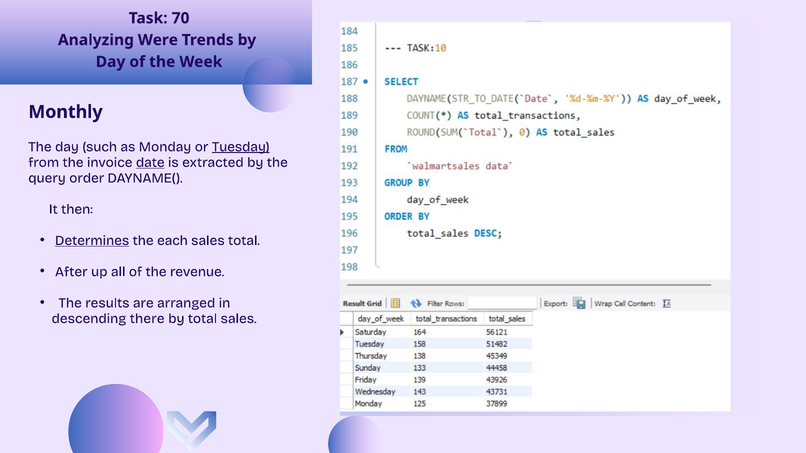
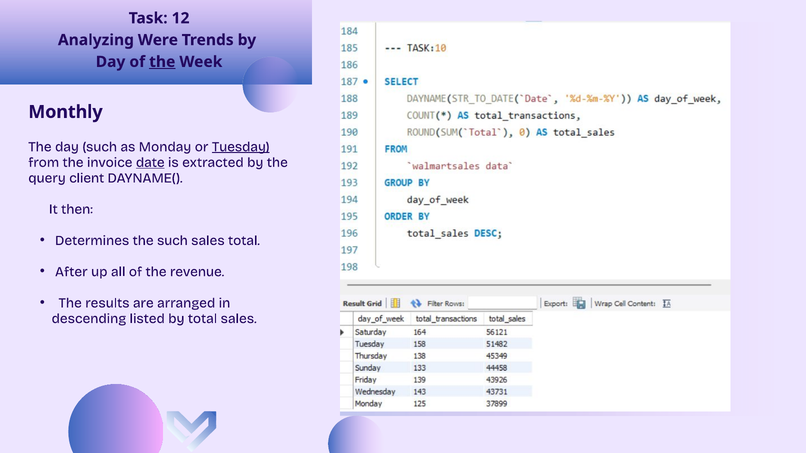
70: 70 -> 12 (181, 18)
the underline: none -> present (162, 62)
order: order -> client (87, 178)
Determines underline: present -> none (92, 241)
the each: each -> such (172, 241)
there: there -> listed (147, 319)
